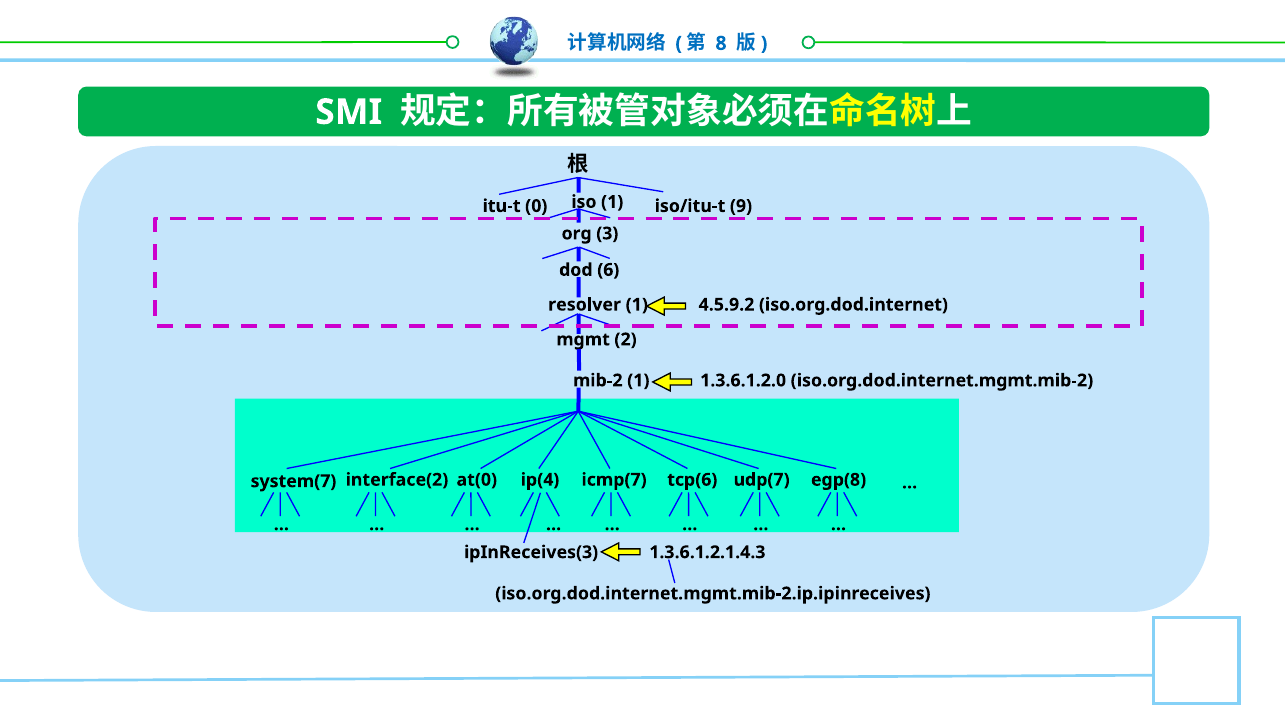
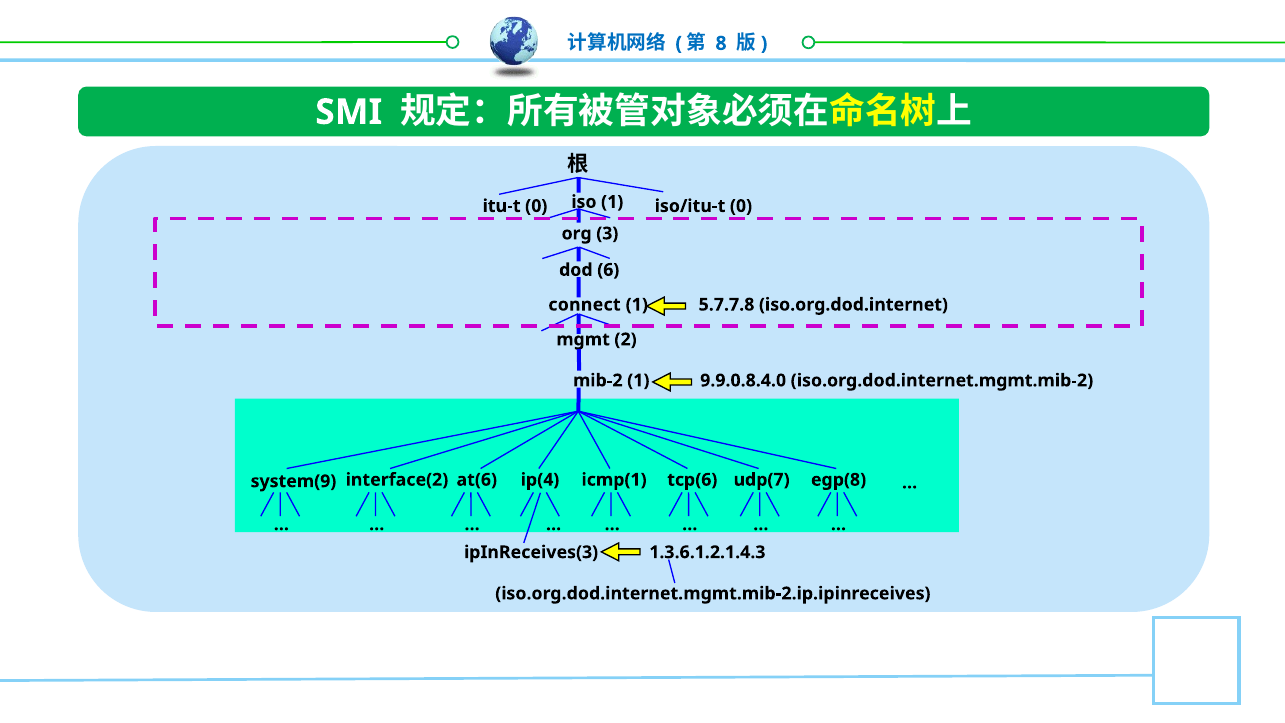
iso/itu-t 9: 9 -> 0 (741, 206)
resolver: resolver -> connect (584, 305)
4.5.9.2: 4.5.9.2 -> 5.7.7.8 (726, 305)
1.3.6.1.2.0: 1.3.6.1.2.0 -> 9.9.0.8.4.0 (743, 380)
system(7: system(7 -> system(9 (293, 481)
at(0: at(0 -> at(6 (477, 480)
icmp(7: icmp(7 -> icmp(1 (614, 480)
